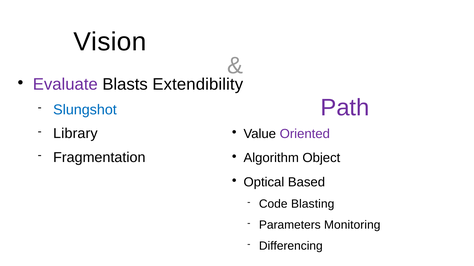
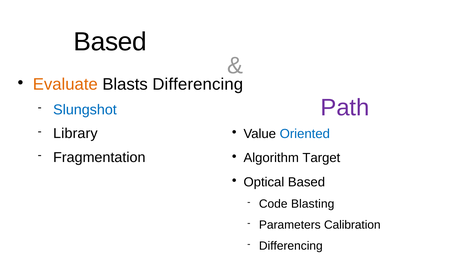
Vision: Vision -> Based (110, 42)
Evaluate colour: purple -> orange (65, 85)
Blasts Extendibility: Extendibility -> Differencing (198, 85)
Oriented colour: purple -> blue (305, 134)
Object: Object -> Target (321, 158)
Monitoring: Monitoring -> Calibration (352, 225)
